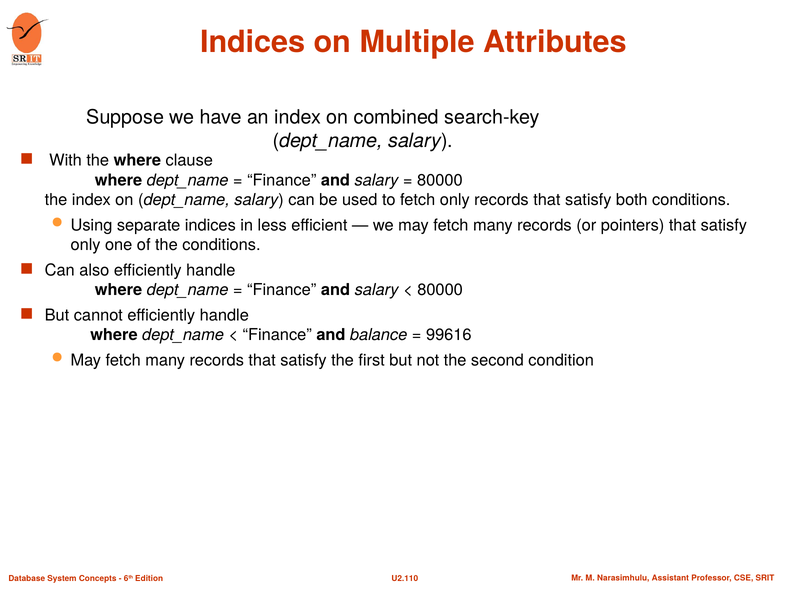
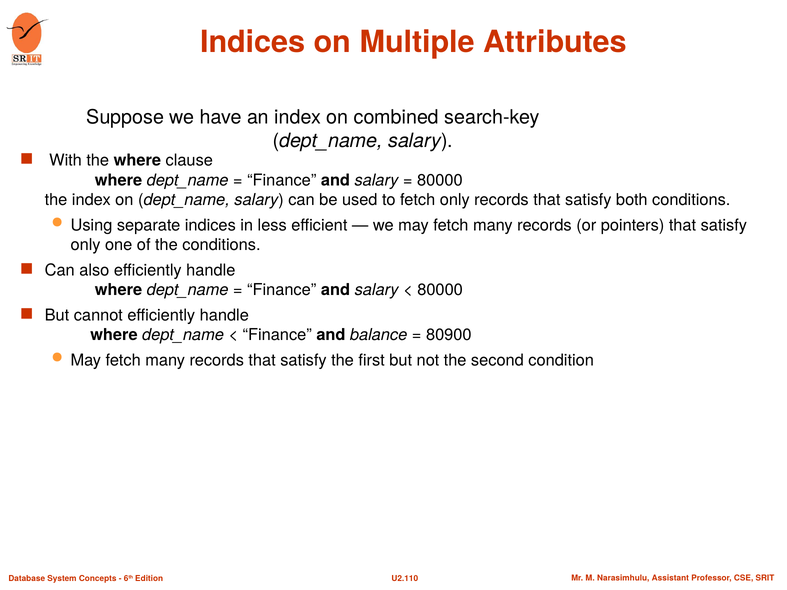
99616: 99616 -> 80900 (449, 335)
